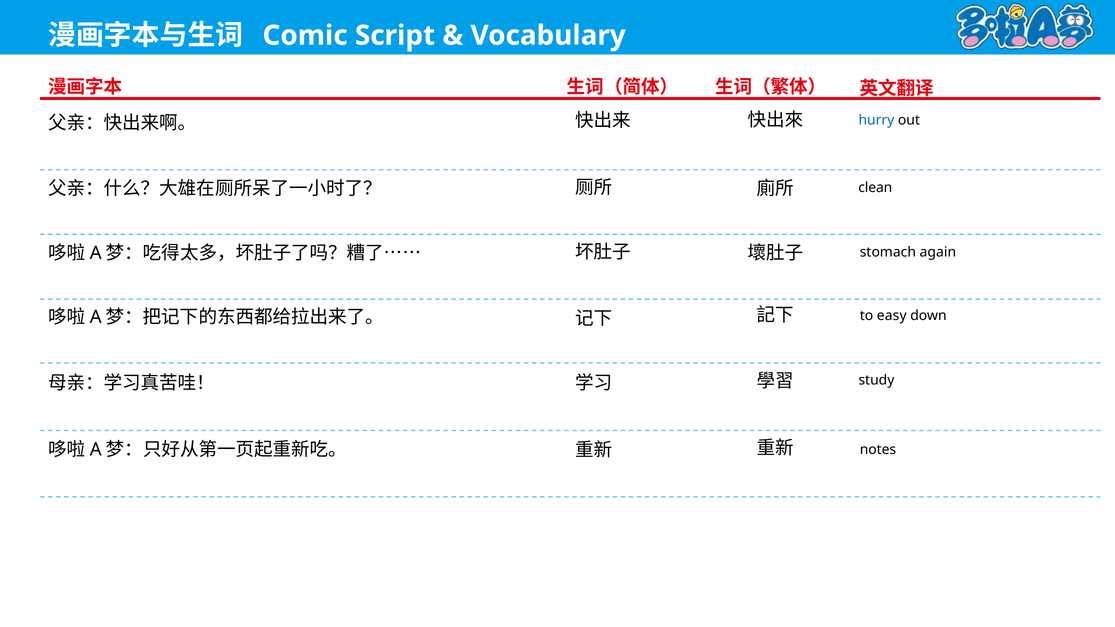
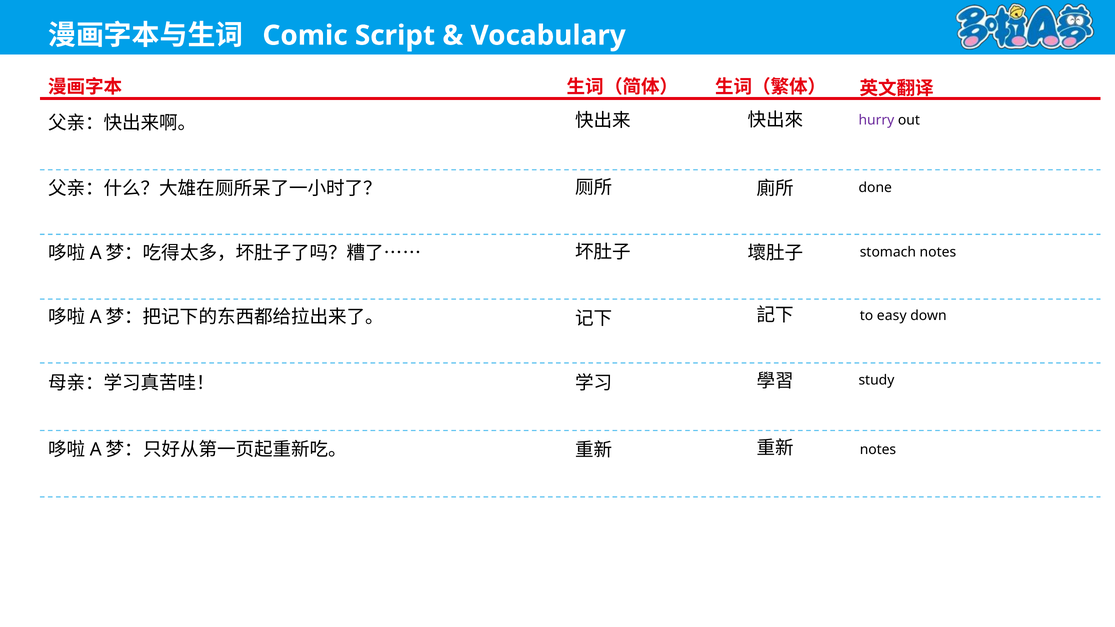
hurry colour: blue -> purple (876, 120)
clean: clean -> done (875, 188)
stomach again: again -> notes (938, 252)
